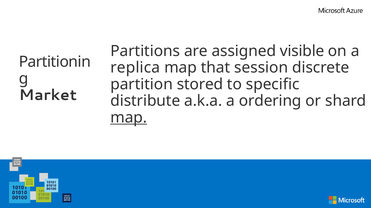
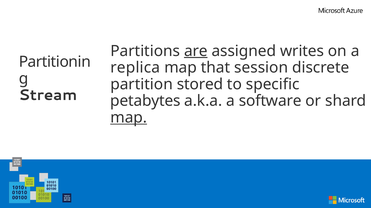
are underline: none -> present (196, 51)
visible: visible -> writes (302, 51)
Market: Market -> Stream (48, 95)
distribute: distribute -> petabytes (145, 101)
ordering: ordering -> software (270, 101)
